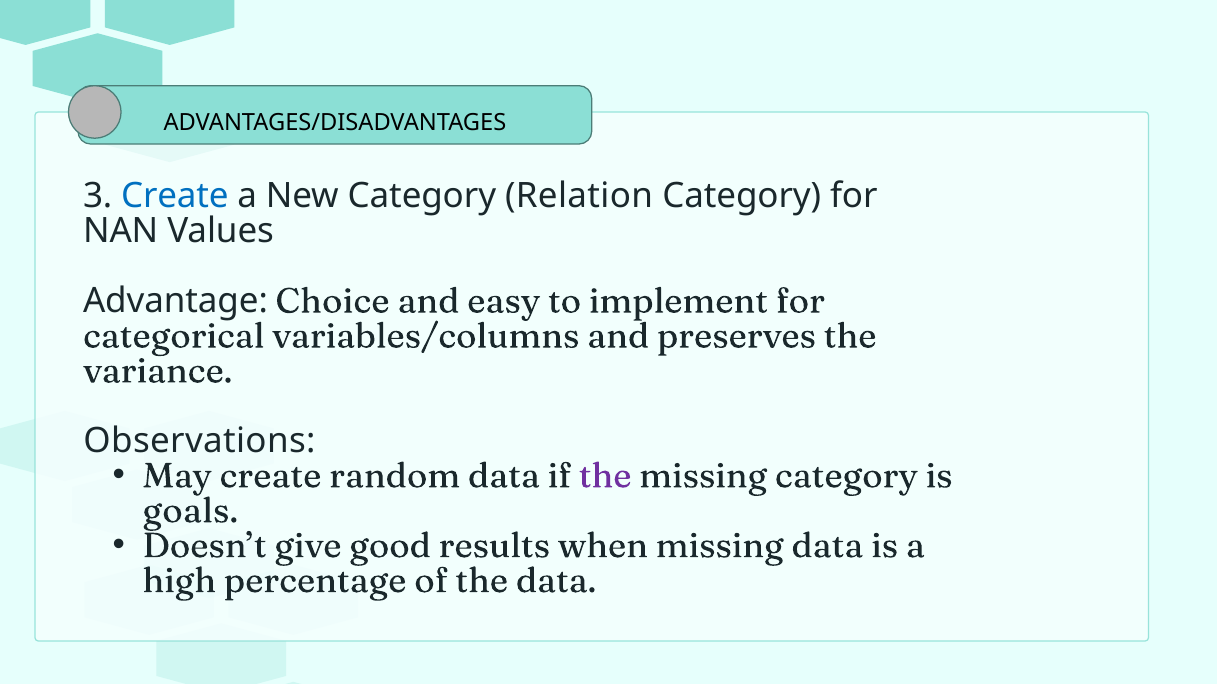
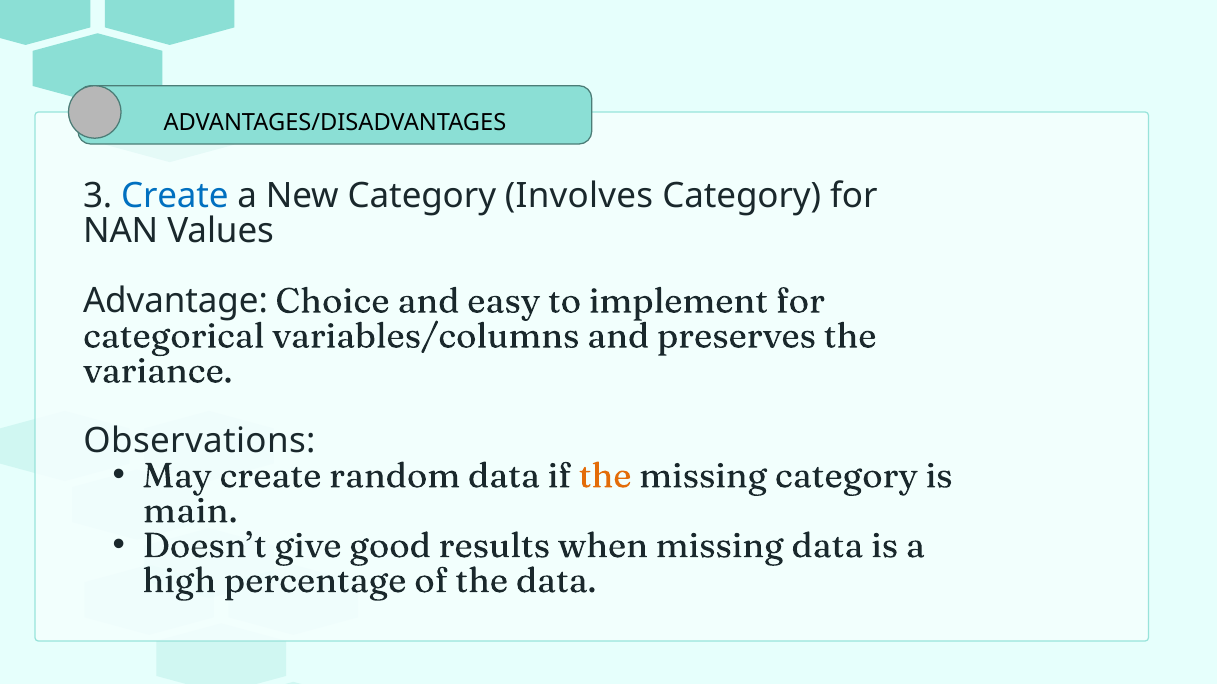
Relation: Relation -> Involves (579, 196)
the colour: purple -> orange (605, 476)
goals: goals -> main (190, 511)
